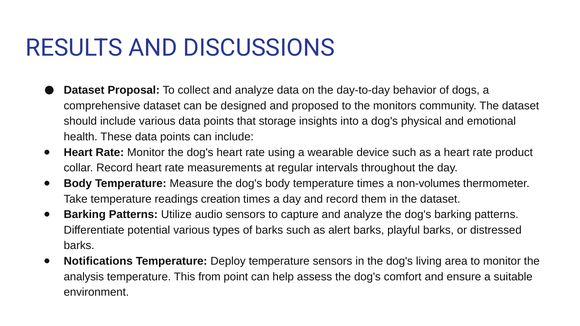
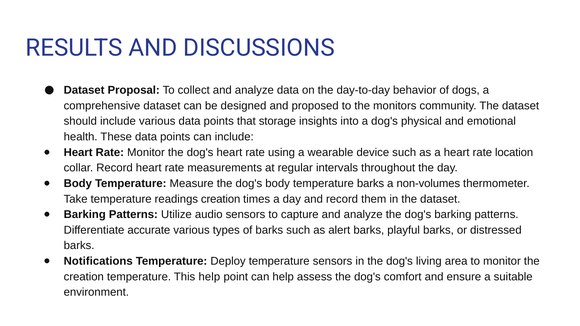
product: product -> location (514, 152)
temperature times: times -> barks (371, 184)
potential: potential -> accurate (149, 230)
analysis: analysis -> creation (84, 277)
This from: from -> help (209, 277)
